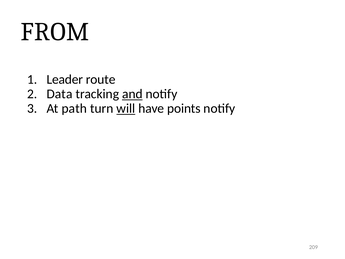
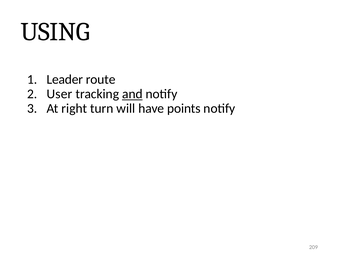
FROM: FROM -> USING (55, 32)
Data: Data -> User (60, 94)
path: path -> right (74, 108)
will underline: present -> none (126, 108)
